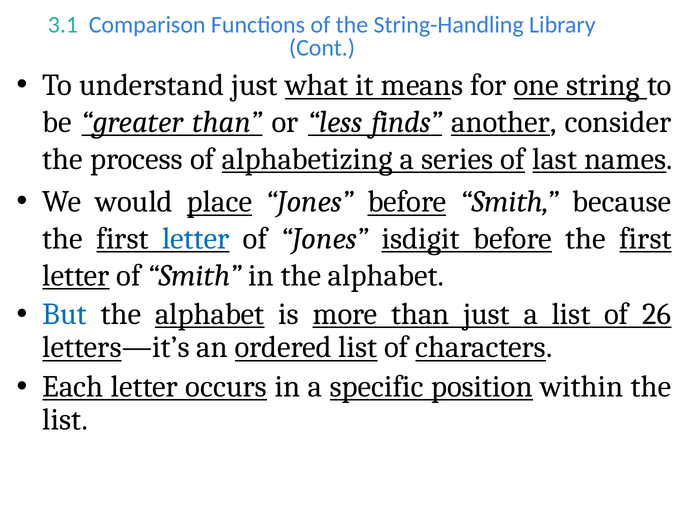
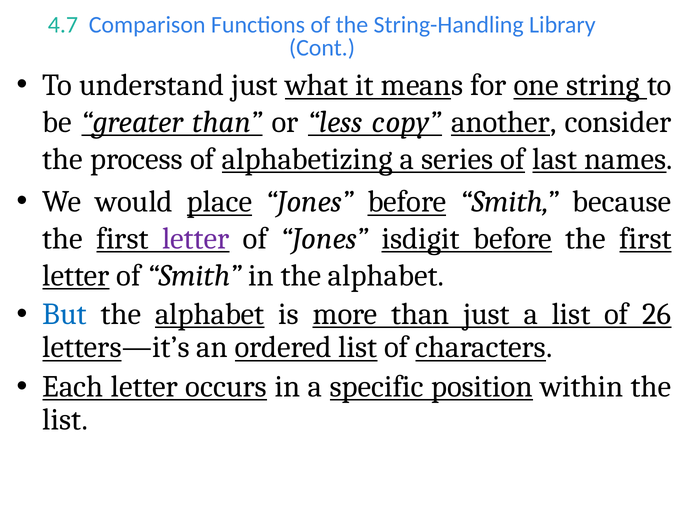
3.1: 3.1 -> 4.7 (63, 25)
finds: finds -> copy (407, 122)
letter colour: blue -> purple (196, 239)
